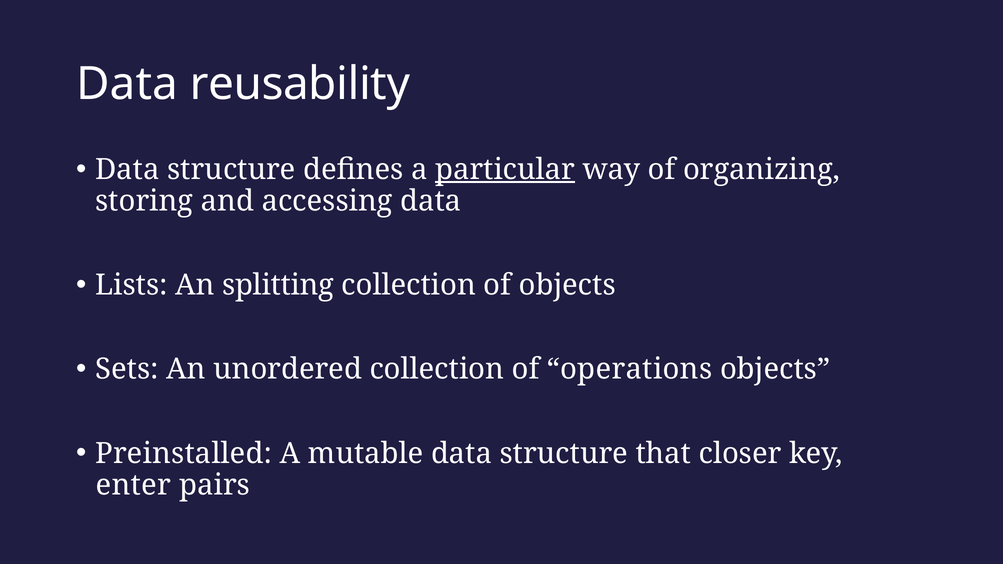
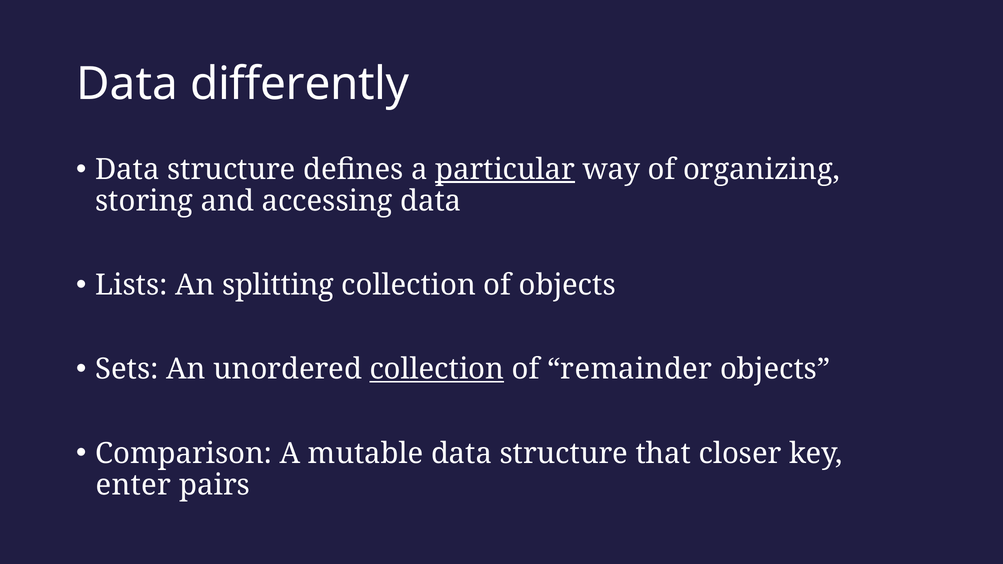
reusability: reusability -> differently (300, 84)
collection underline: none -> present (437, 369)
operations: operations -> remainder (630, 369)
Preinstalled: Preinstalled -> Comparison (184, 454)
